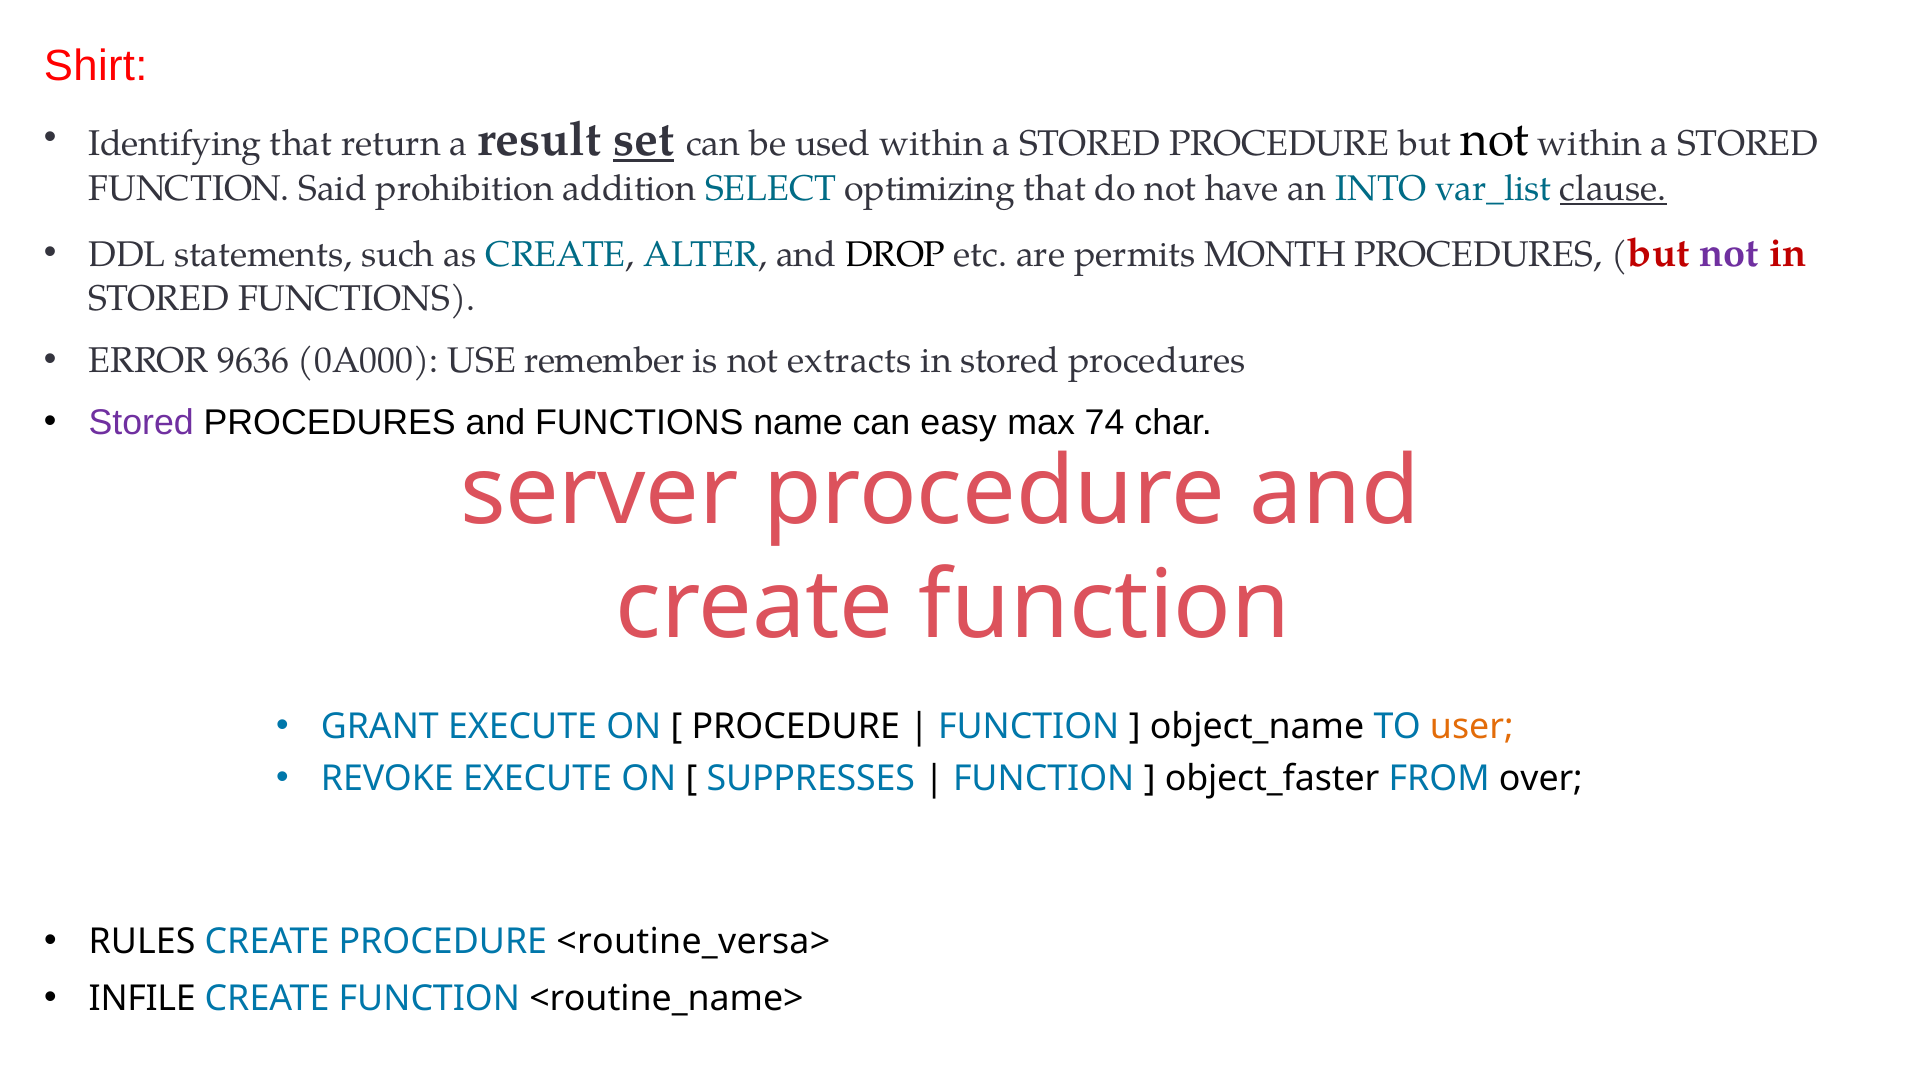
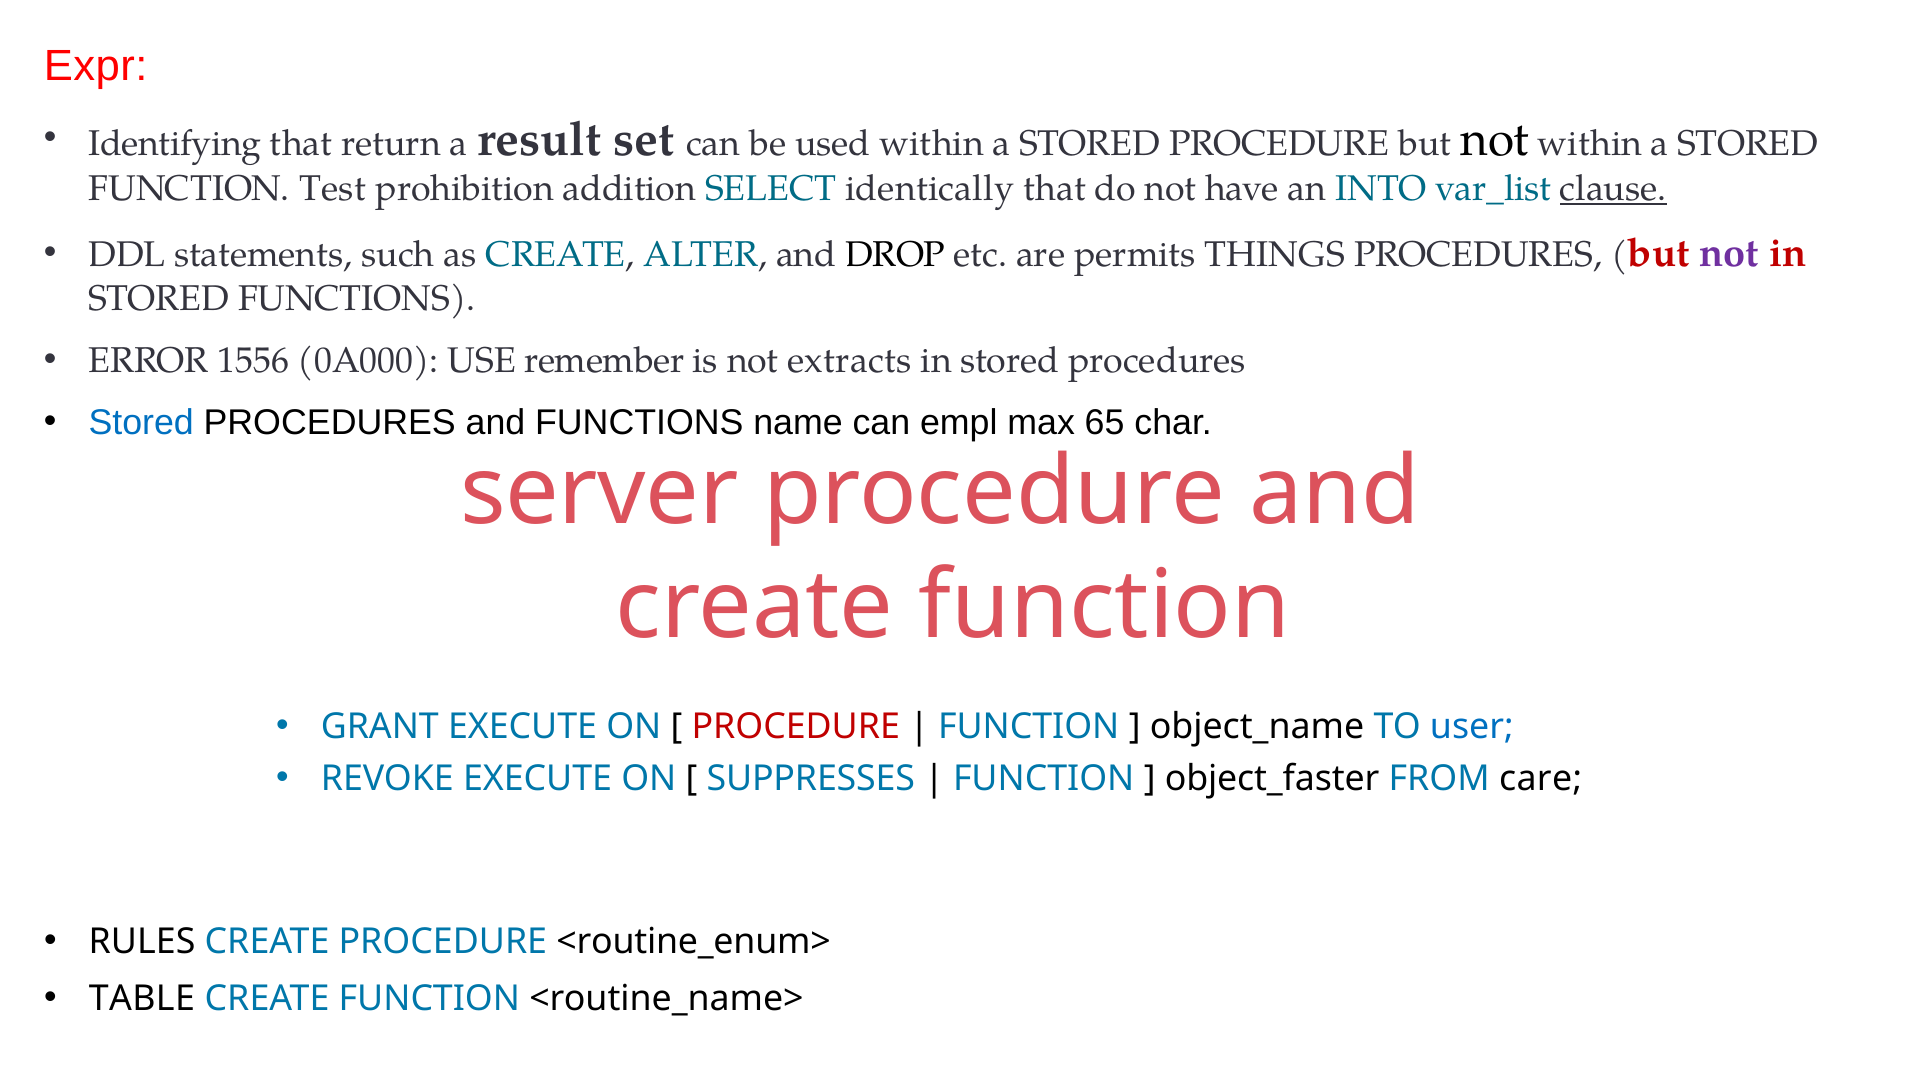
Shirt: Shirt -> Expr (96, 66)
set underline: present -> none (644, 140)
Said: Said -> Test (333, 189)
optimizing: optimizing -> identically (930, 189)
MONTH: MONTH -> THINGS (1275, 255)
9636: 9636 -> 1556 (253, 360)
Stored colour: purple -> blue (141, 422)
easy: easy -> empl (959, 422)
74: 74 -> 65 (1105, 422)
PROCEDURE colour: black -> red (796, 727)
user colour: orange -> blue (1472, 727)
over: over -> care (1541, 779)
<routine_versa>: <routine_versa> -> <routine_enum> (694, 942)
INFILE: INFILE -> TABLE (142, 999)
